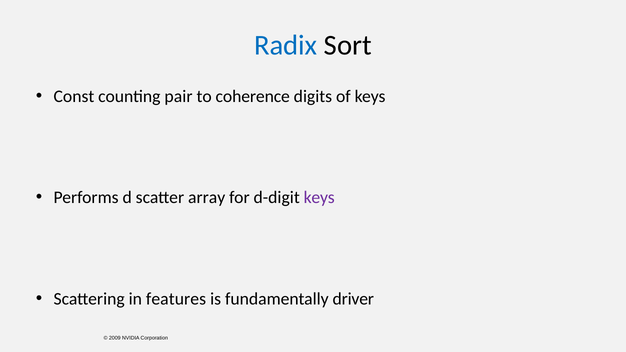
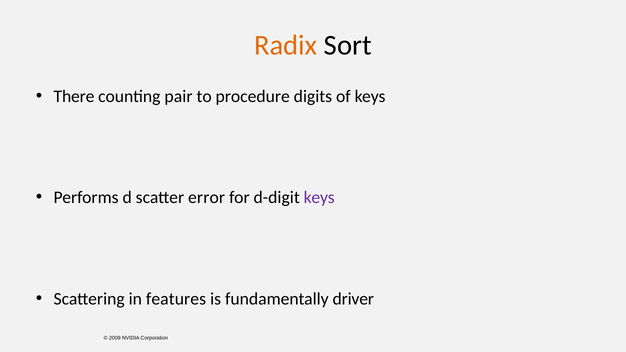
Radix colour: blue -> orange (286, 45)
Const: Const -> There (74, 96)
coherence: coherence -> procedure (253, 96)
array: array -> error (207, 198)
